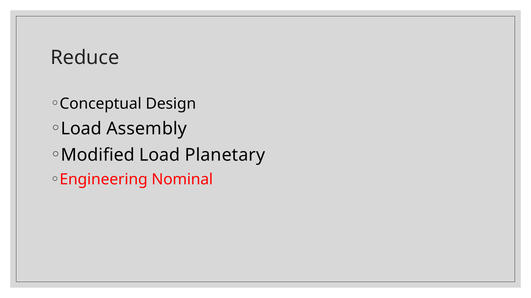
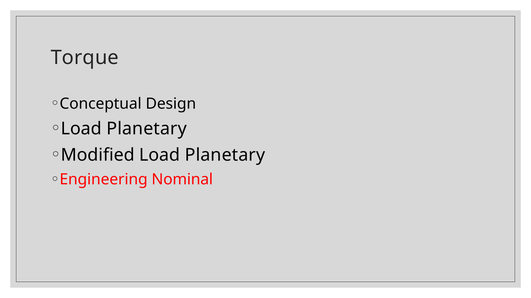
Reduce: Reduce -> Torque (85, 58)
Assembly: Assembly -> Planetary (147, 129)
